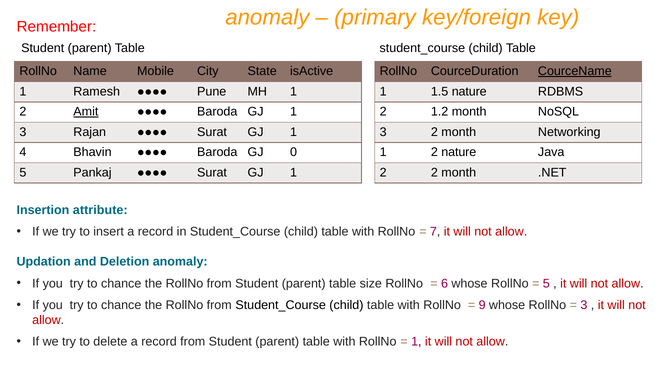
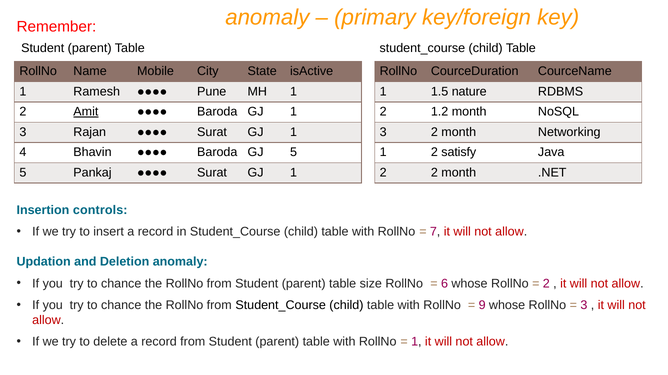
CourceName underline: present -> none (575, 71)
GJ 0: 0 -> 5 (294, 153)
2 nature: nature -> satisfy (459, 153)
attribute: attribute -> controls (100, 211)
5: 5 -> 2 (546, 284)
